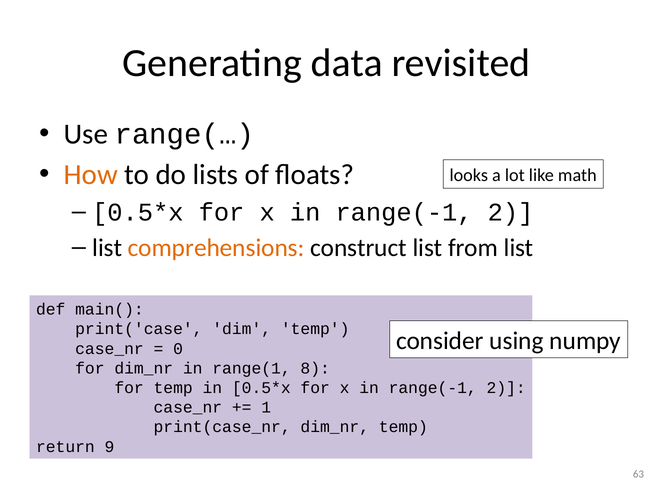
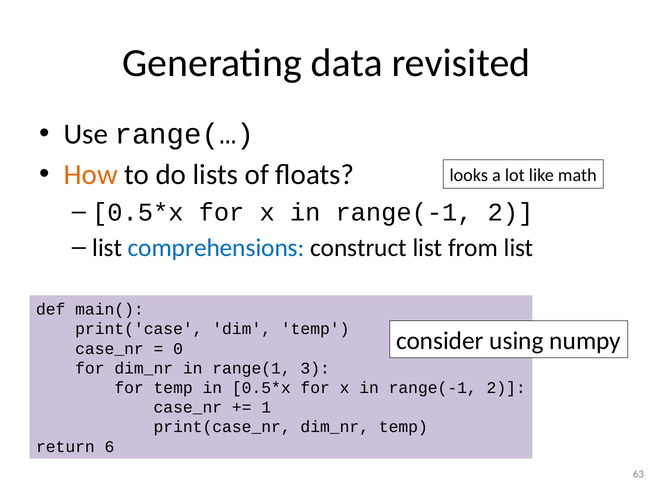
comprehensions colour: orange -> blue (216, 248)
8: 8 -> 3 (315, 368)
9: 9 -> 6 (109, 446)
